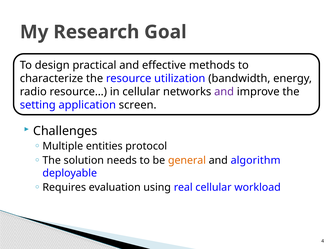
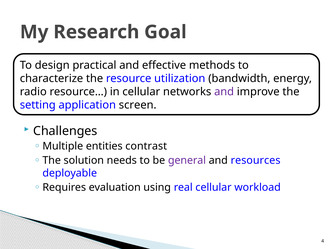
protocol: protocol -> contrast (146, 146)
general colour: orange -> purple (187, 160)
algorithm: algorithm -> resources (256, 160)
